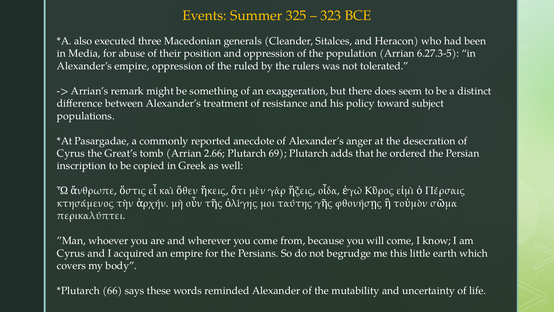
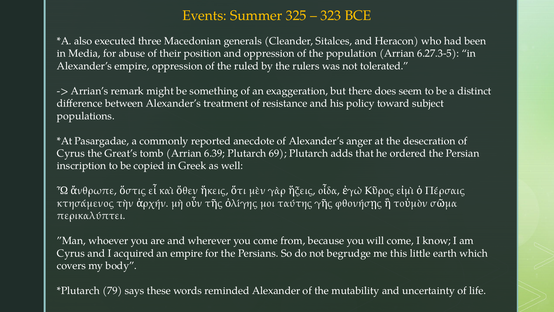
2.66: 2.66 -> 6.39 (215, 153)
66: 66 -> 79 (112, 290)
